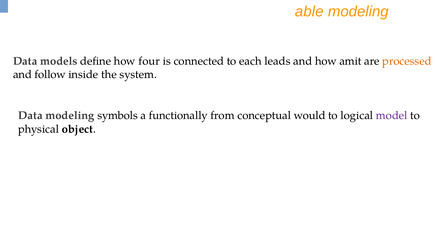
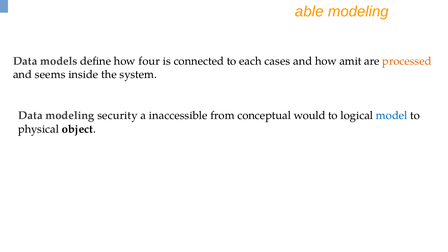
leads: leads -> cases (277, 61)
follow: follow -> seems (50, 74)
symbols: symbols -> security (118, 116)
functionally: functionally -> inaccessible (178, 116)
model colour: purple -> blue (392, 116)
